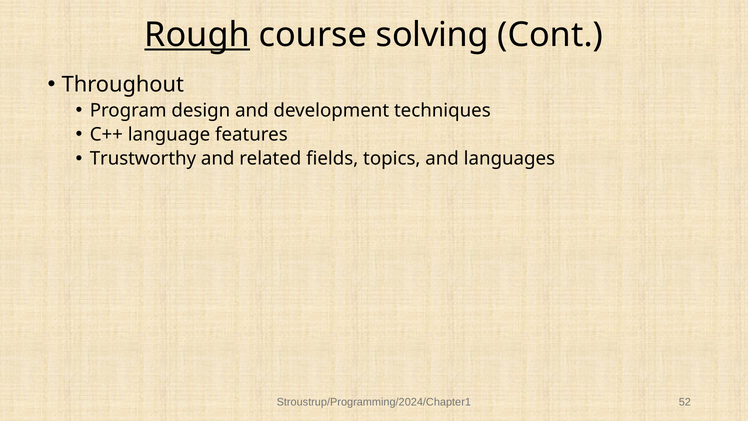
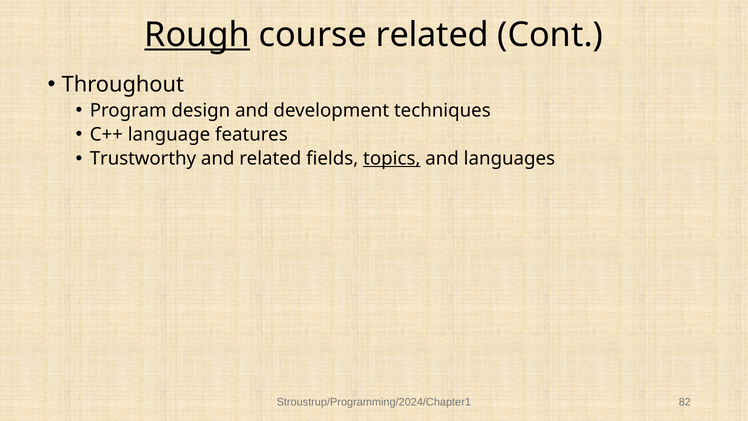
course solving: solving -> related (432, 35)
topics underline: none -> present (392, 159)
52: 52 -> 82 (685, 402)
